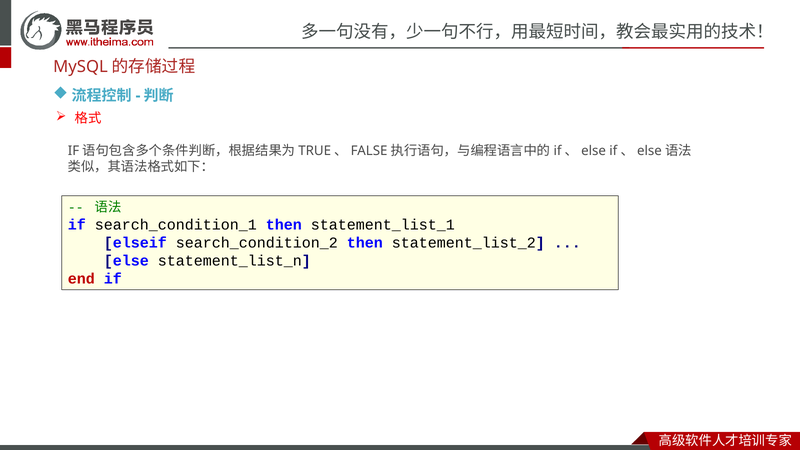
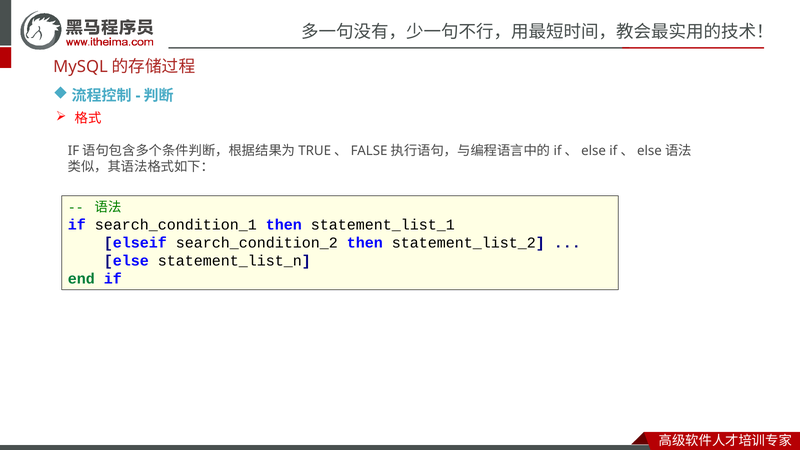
end colour: red -> green (81, 279)
